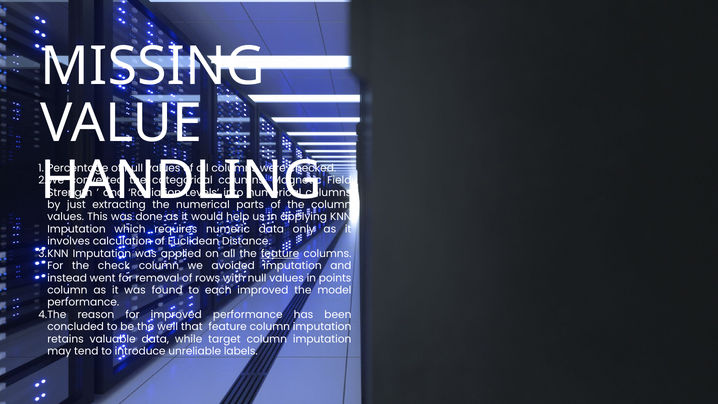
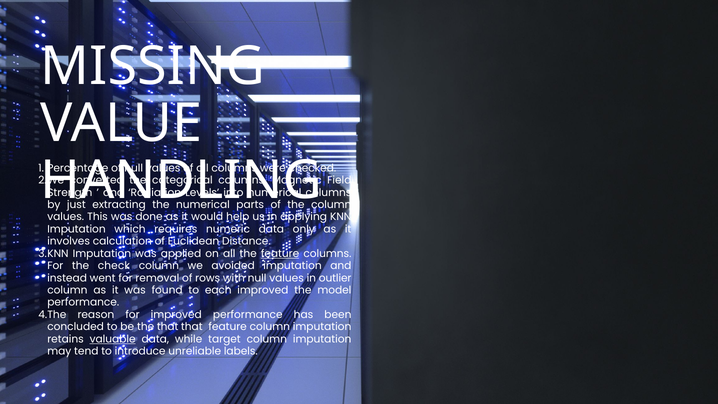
points: points -> outlier (335, 278)
the well: well -> that (168, 327)
valuable underline: none -> present (113, 339)
